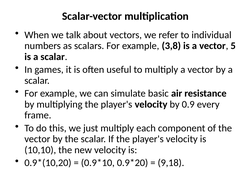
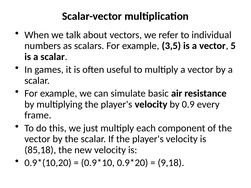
3,8: 3,8 -> 3,5 (171, 46)
10,10: 10,10 -> 85,18 (40, 150)
